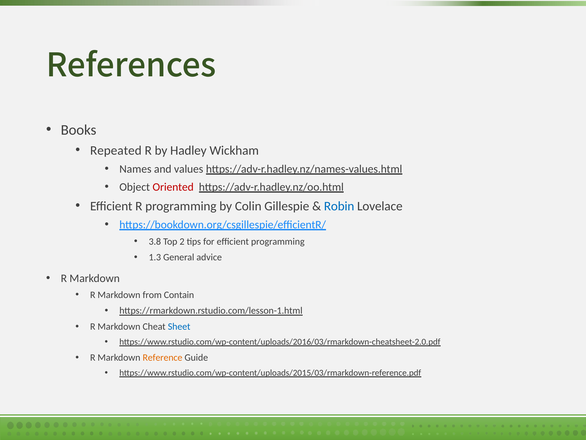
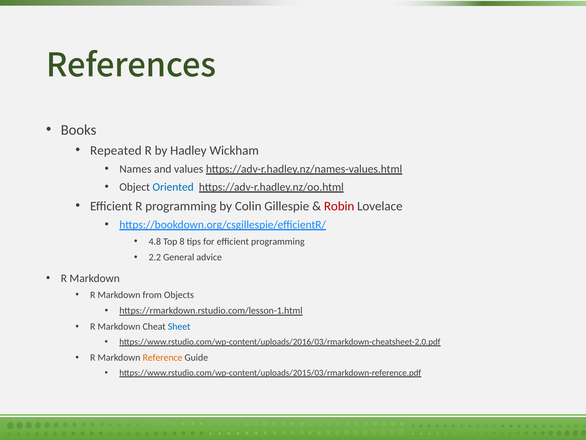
Oriented colour: red -> blue (173, 187)
Robin colour: blue -> red (339, 206)
3.8: 3.8 -> 4.8 (155, 241)
2: 2 -> 8 (182, 241)
1.3: 1.3 -> 2.2 (155, 257)
Contain: Contain -> Objects (179, 295)
